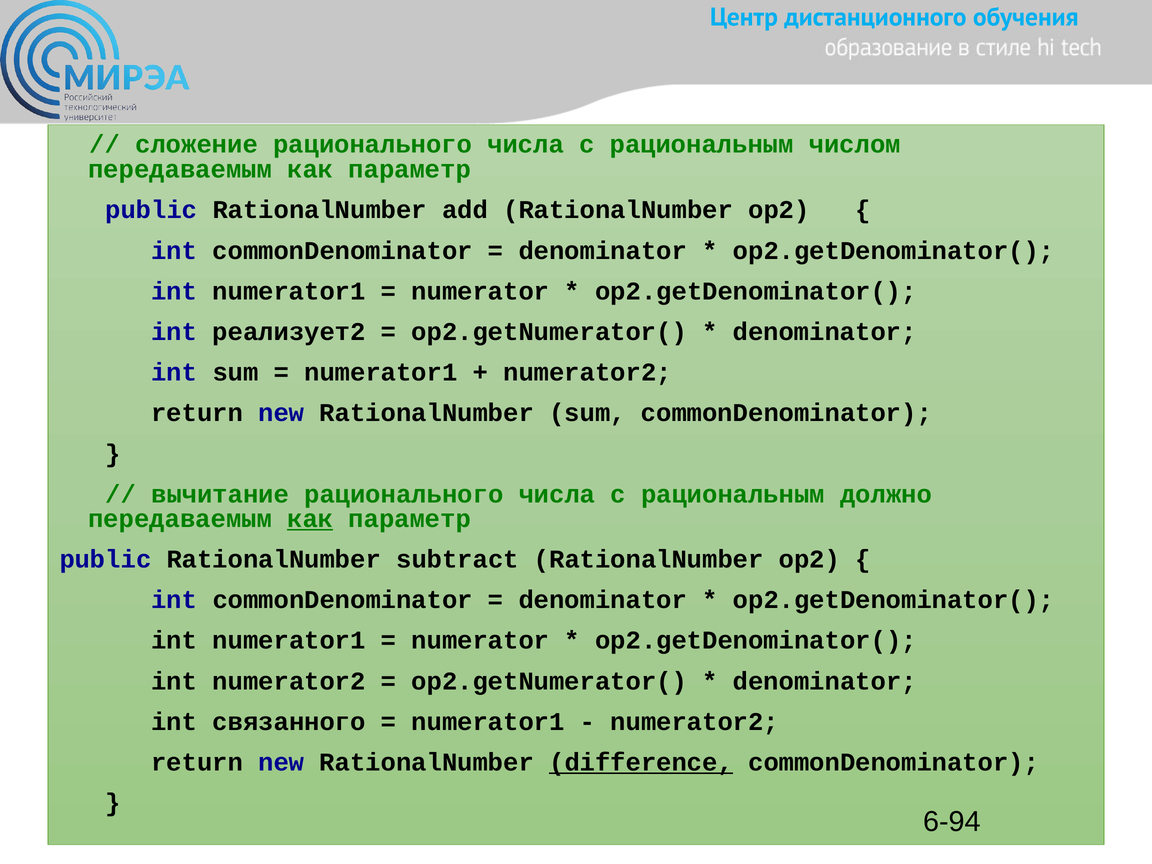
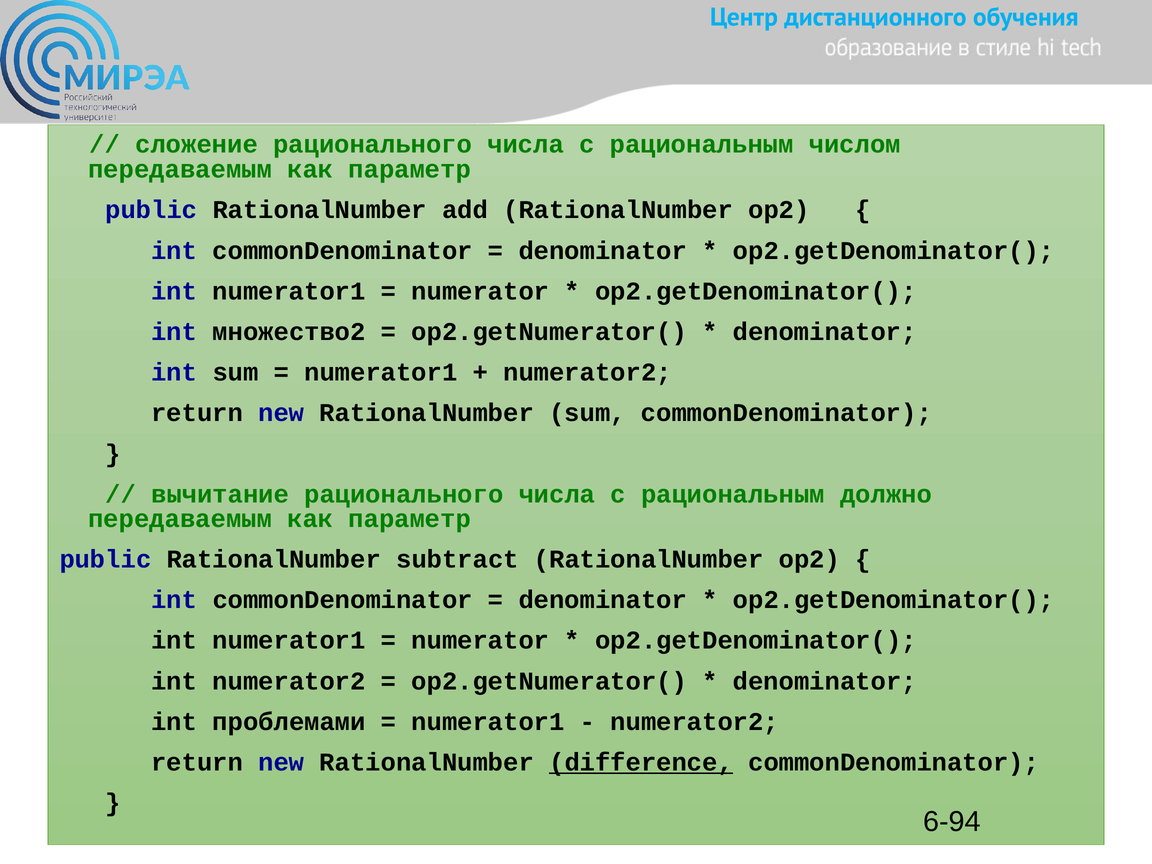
реализует2: реализует2 -> множество2 (289, 332)
как underline: present -> none (310, 519)
связанного: связанного -> проблемами (289, 722)
